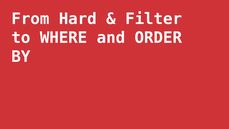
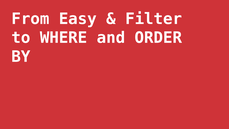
Hard: Hard -> Easy (78, 19)
